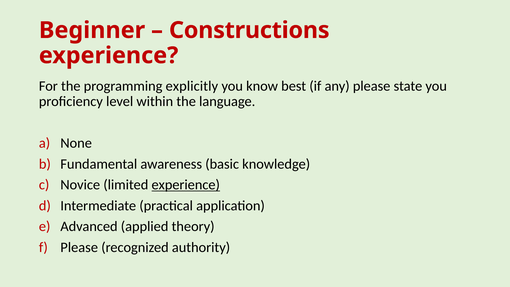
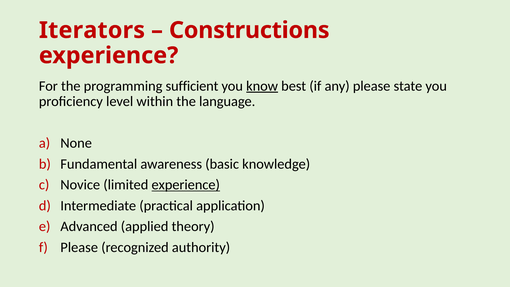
Beginner: Beginner -> Iterators (92, 30)
explicitly: explicitly -> sufficient (192, 86)
know underline: none -> present (262, 86)
